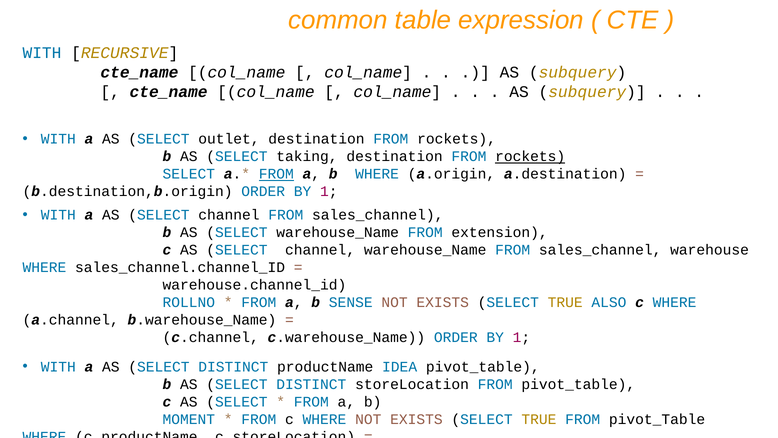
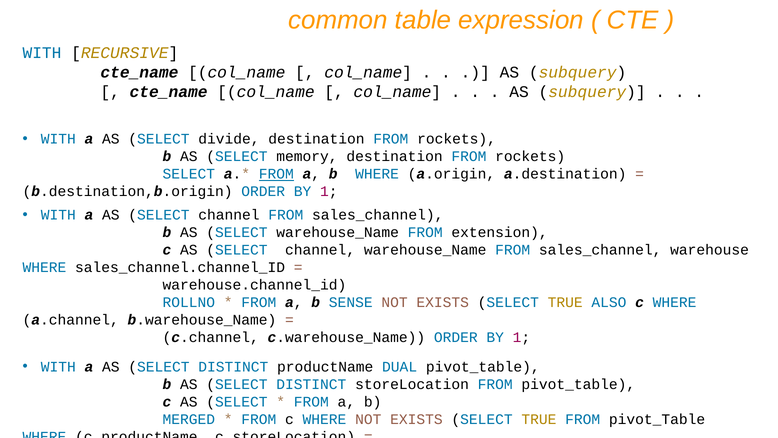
outlet: outlet -> divide (229, 139)
taking: taking -> memory (307, 156)
rockets underline: present -> none (530, 156)
IDEA: IDEA -> DUAL (400, 367)
MOMENT: MOMENT -> MERGED (189, 419)
